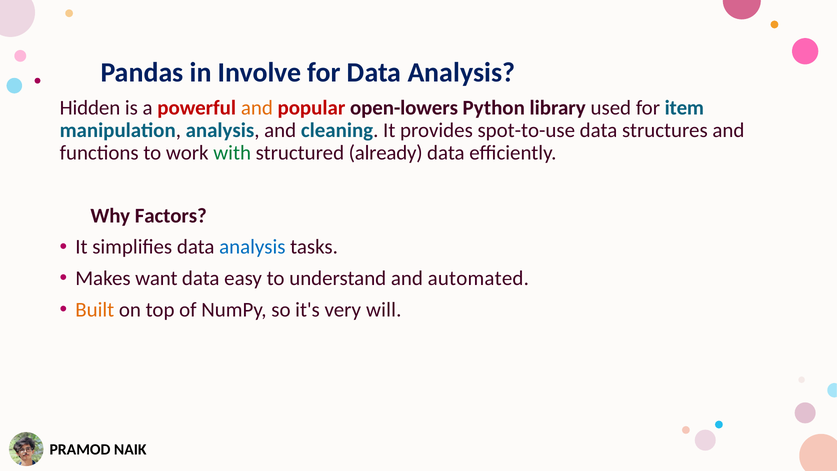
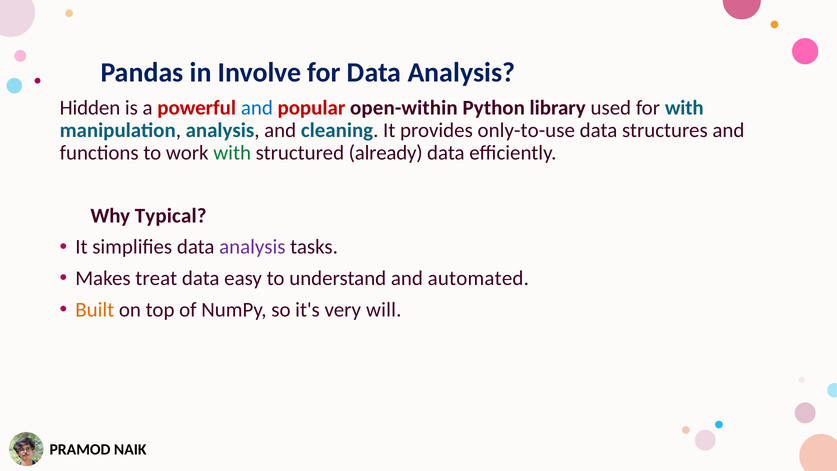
and colour: orange -> blue (257, 108)
open-lowers: open-lowers -> open-within (404, 108)
for item: item -> with (684, 108)
spot-to-use: spot-to-use -> only-to-use (526, 130)
Factors: Factors -> Typical (171, 216)
analysis colour: blue -> purple (252, 247)
want: want -> treat (156, 278)
